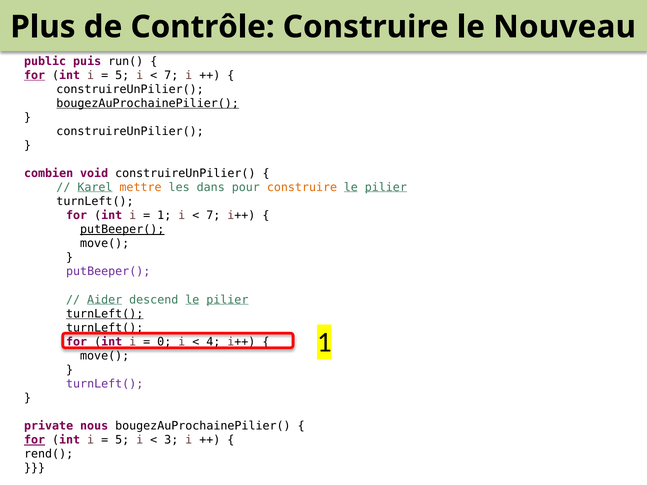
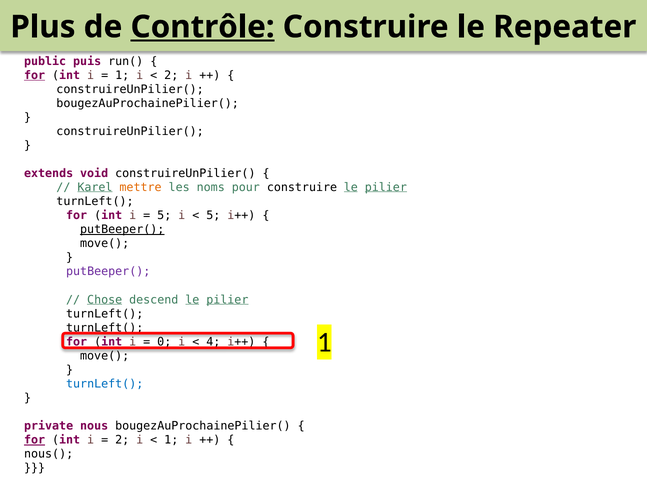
Contrôle underline: none -> present (203, 27)
Nouveau: Nouveau -> Repeater (565, 27)
5: 5 -> 1 (122, 75)
7: 7 -> 2 (171, 75)
bougezAuProchainePilier( underline: present -> none (148, 103)
combien: combien -> extends (49, 174)
dans: dans -> noms (211, 188)
construire colour: orange -> black (302, 188)
1: 1 -> 5 (164, 216)
7: 7 -> 5 (213, 216)
Aider: Aider -> Chose (105, 300)
turnLeft( underline: present -> none (105, 314)
turnLeft( colour: purple -> blue (105, 384)
5: 5 -> 2 (122, 440)
3: 3 -> 1 (171, 440)
rend(: rend( -> nous( (49, 454)
